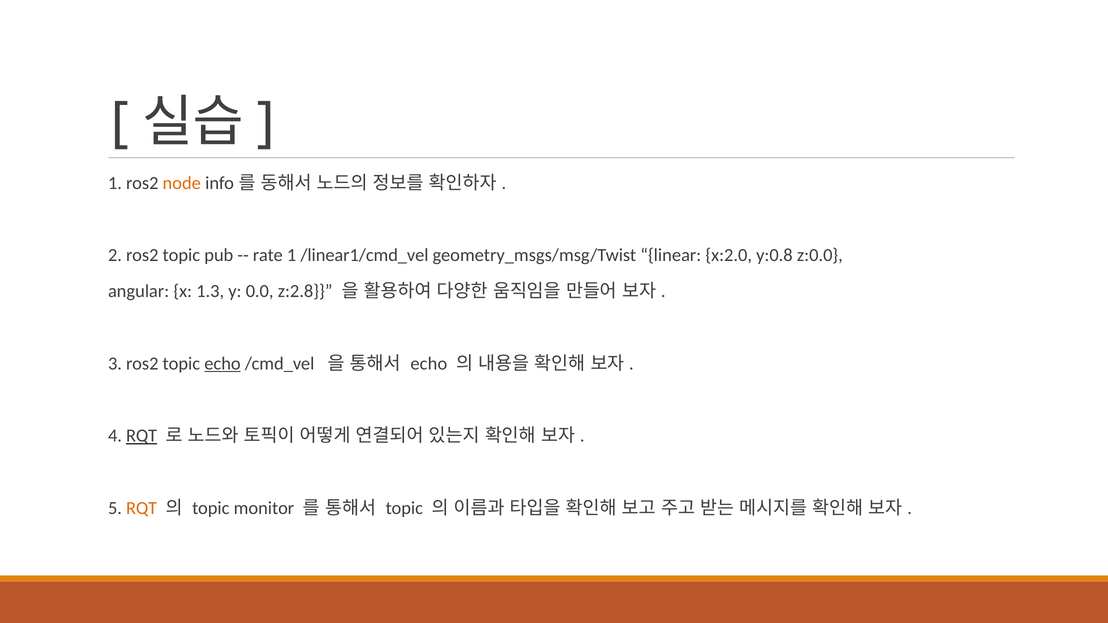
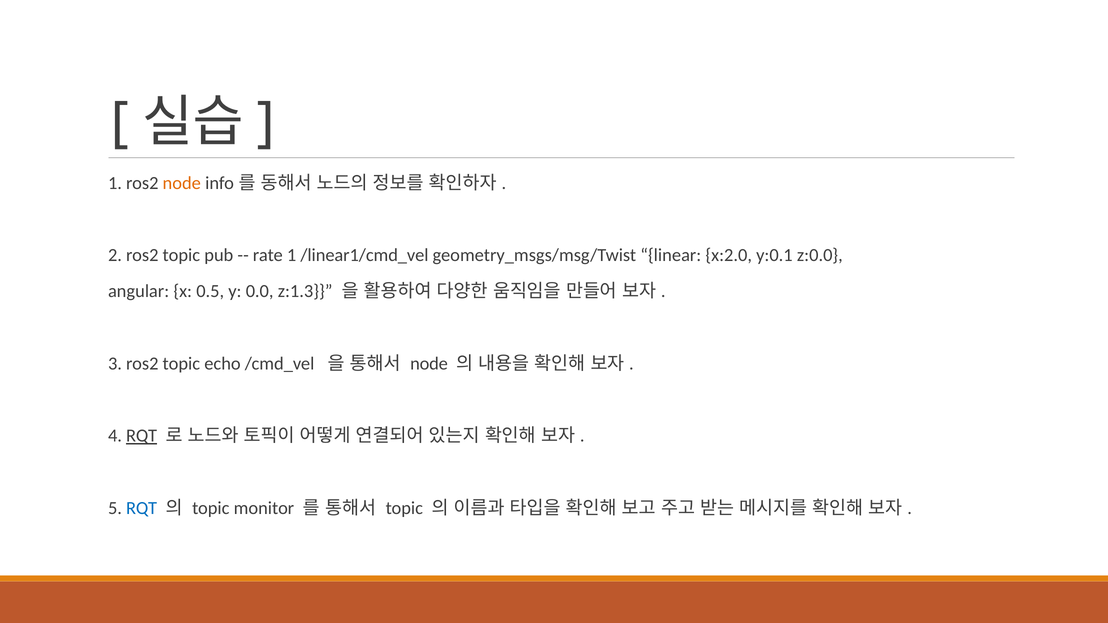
y:0.8: y:0.8 -> y:0.1 (774, 255)
1.3: 1.3 -> 0.5 (210, 292)
z:2.8: z:2.8 -> z:1.3 (305, 292)
echo underline: present -> none (222, 364)
echo: echo -> node (429, 364)
RQT colour: orange -> blue (142, 508)
